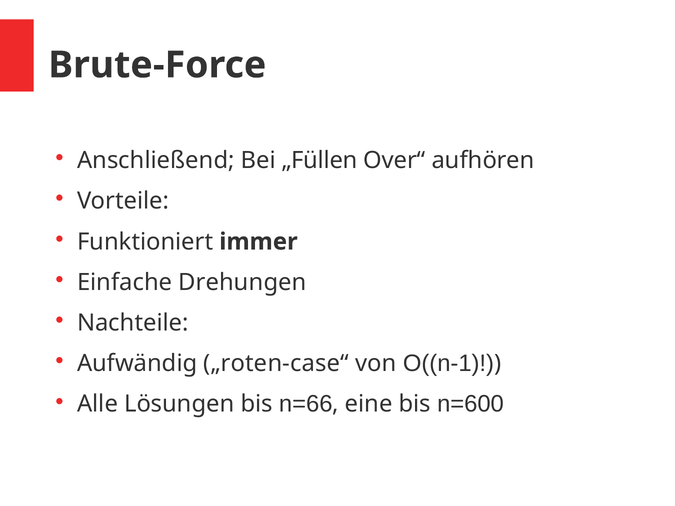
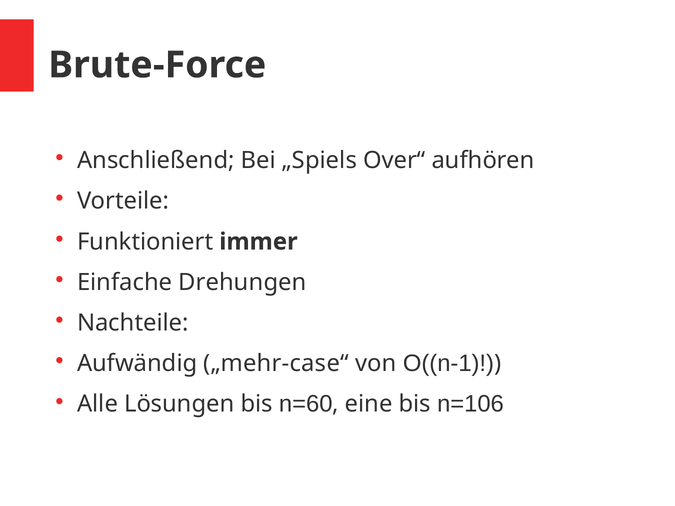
„Füllen: „Füllen -> „Spiels (319, 161)
„roten-case“: „roten-case“ -> „mehr-case“ (276, 364)
n=66: n=66 -> n=60 (306, 404)
n=600: n=600 -> n=106 (470, 404)
